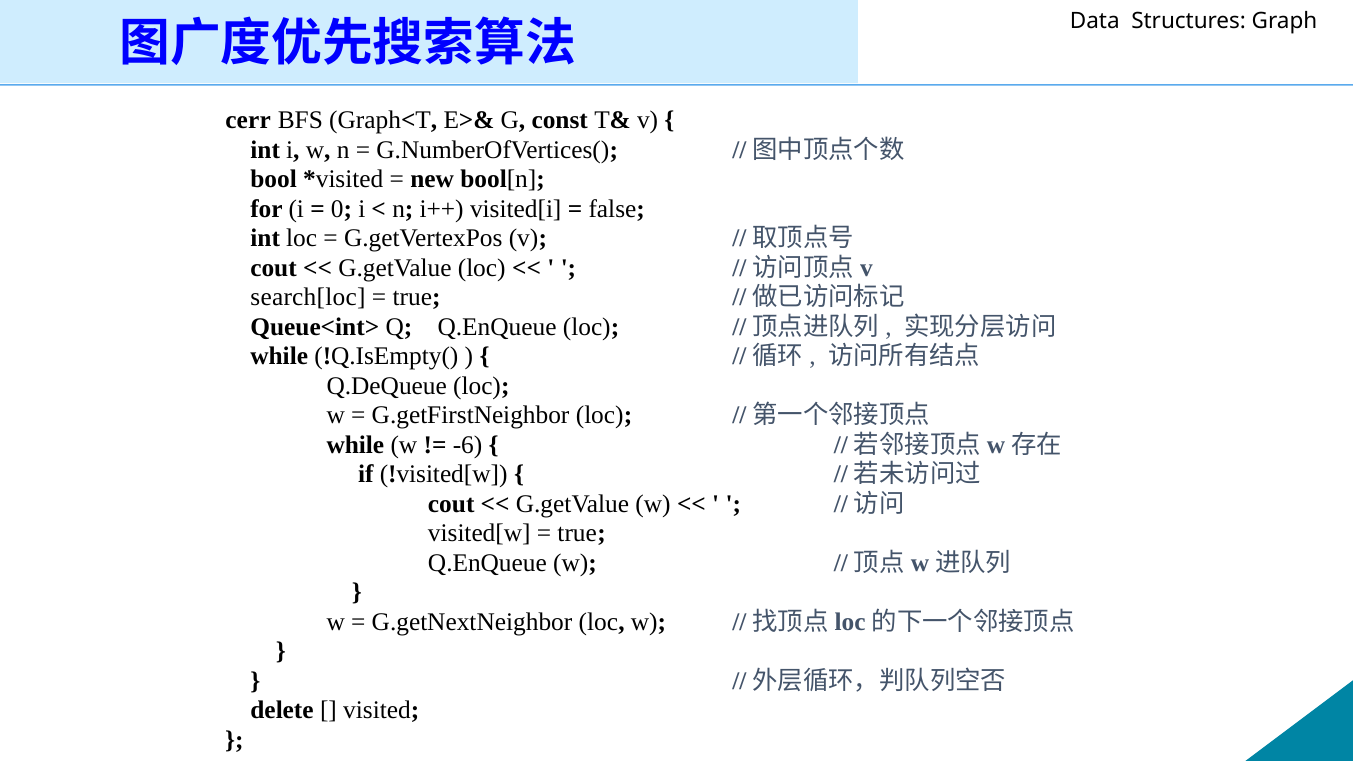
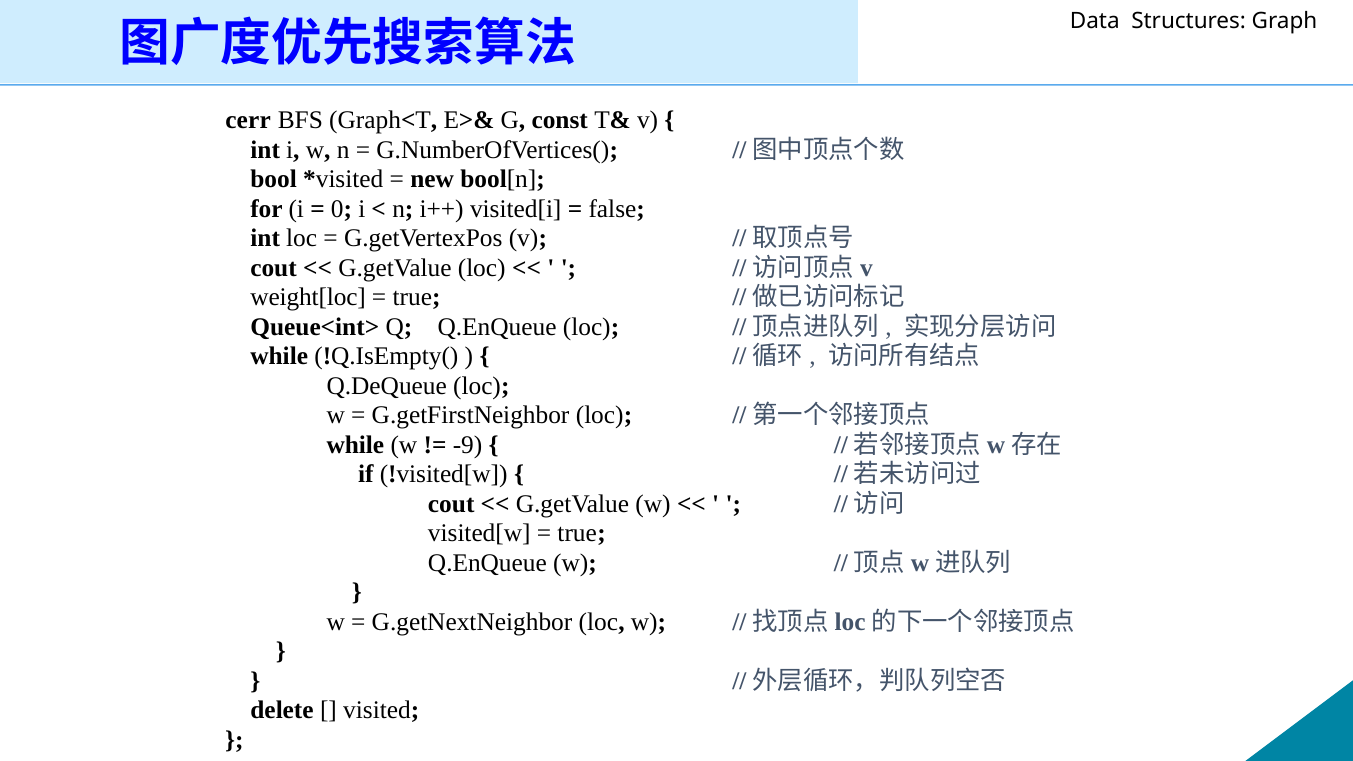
search[loc: search[loc -> weight[loc (308, 297)
-6: -6 -> -9 (468, 445)
